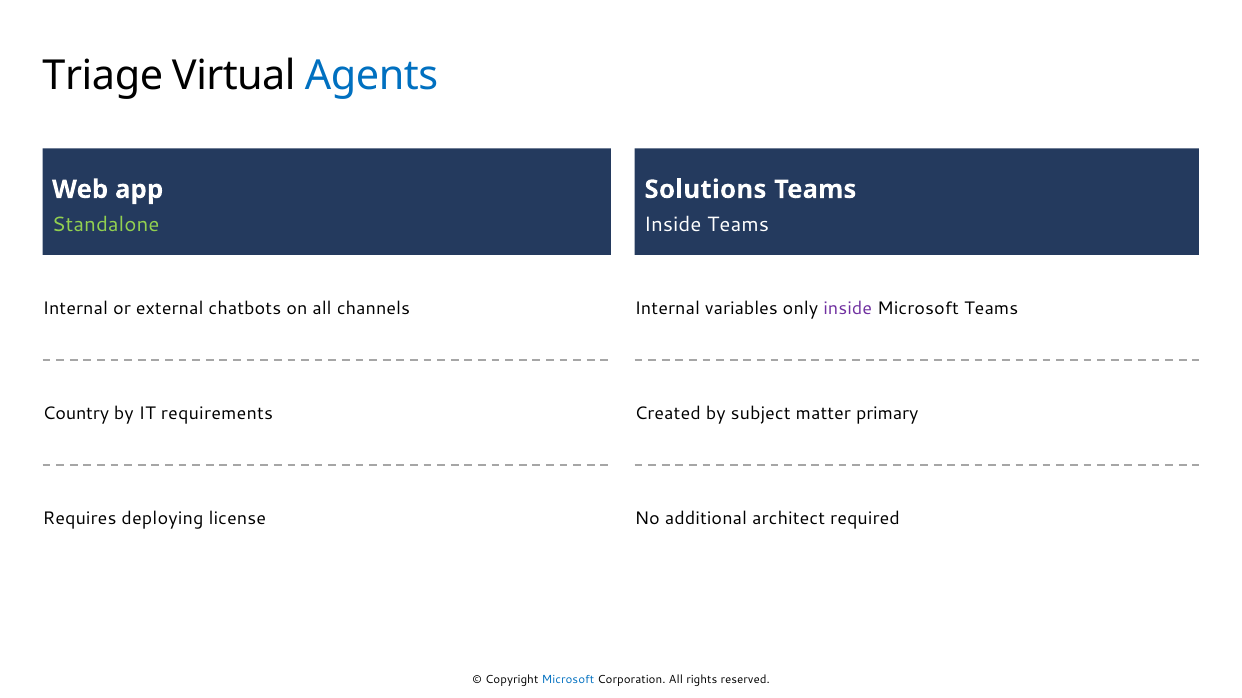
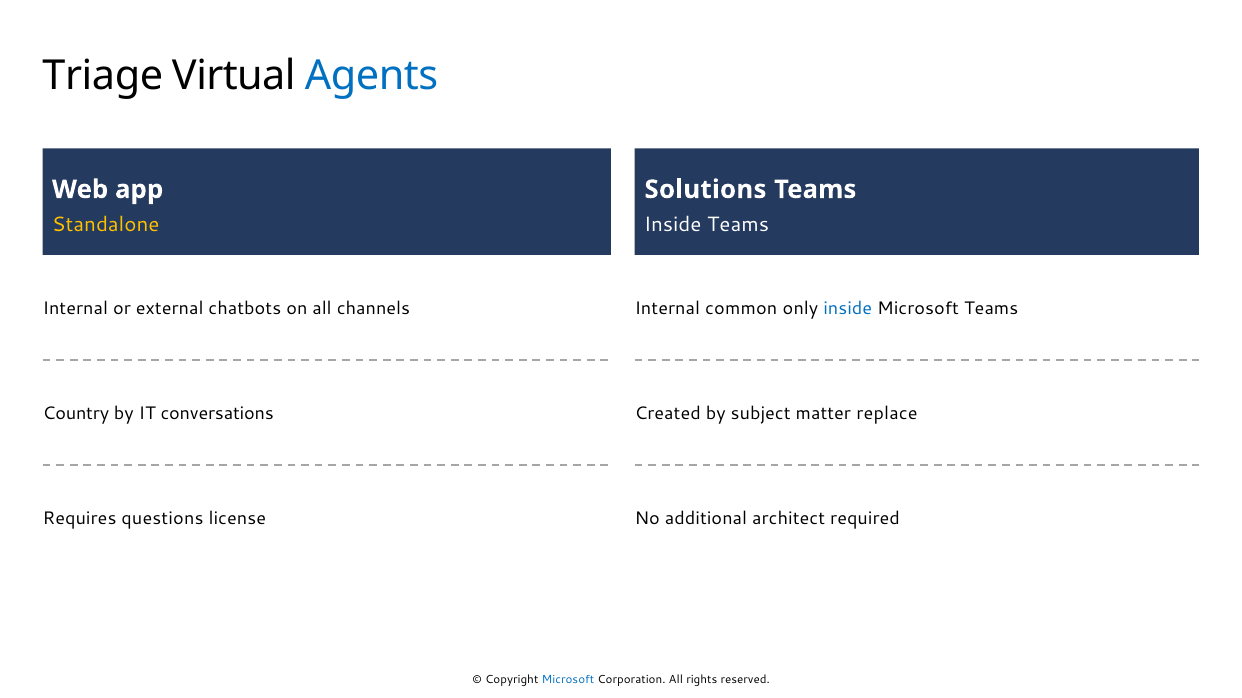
Standalone colour: light green -> yellow (106, 225)
variables: variables -> common (741, 308)
inside colour: purple -> blue (848, 308)
requirements: requirements -> conversations (217, 414)
primary: primary -> replace (887, 414)
deploying: deploying -> questions (162, 519)
